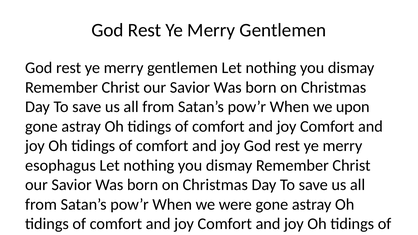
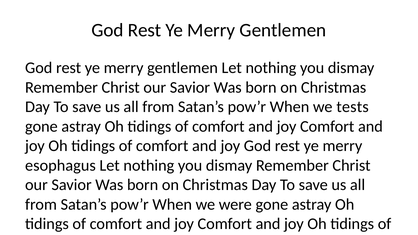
we upon: upon -> tests (353, 107)
